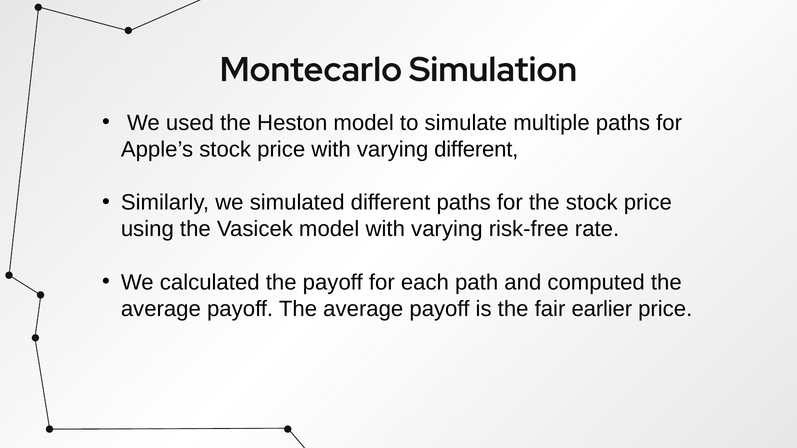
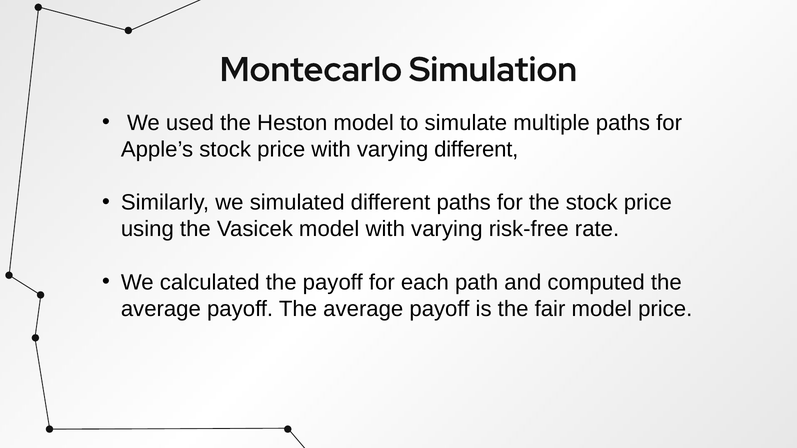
fair earlier: earlier -> model (602, 309)
